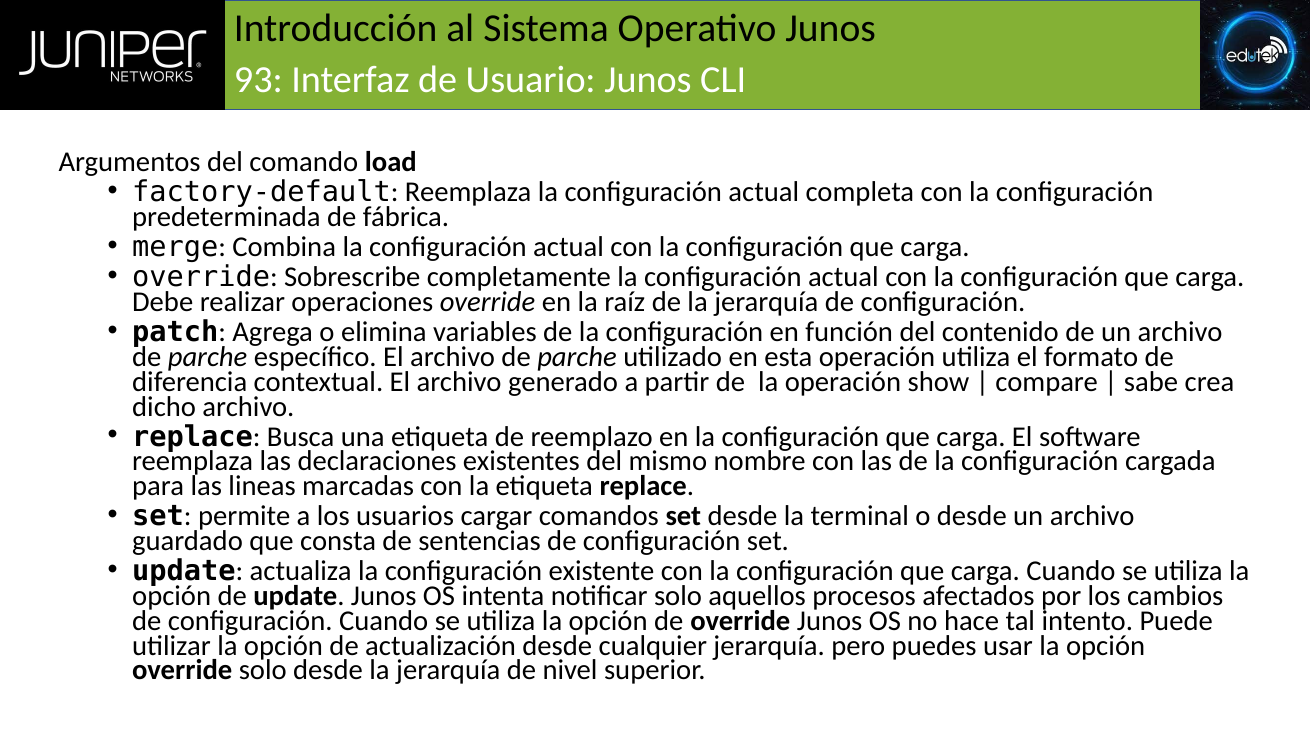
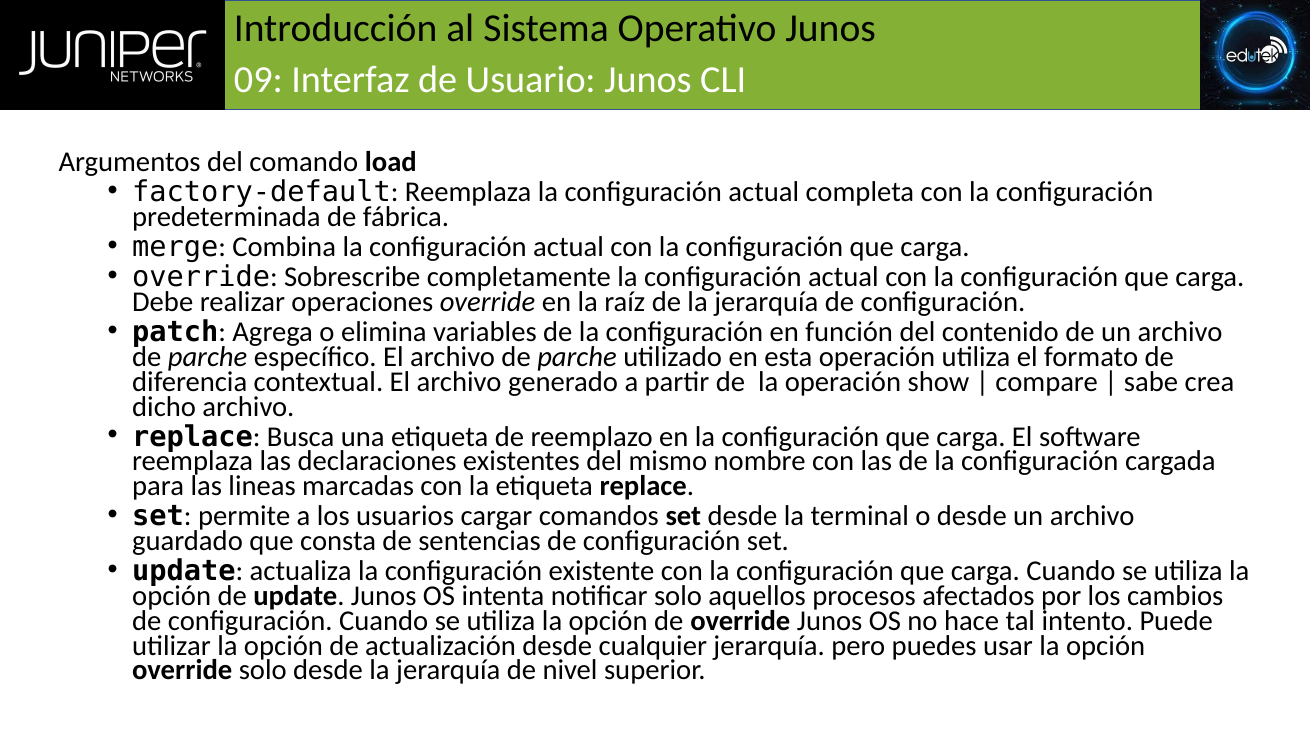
93: 93 -> 09 (258, 80)
